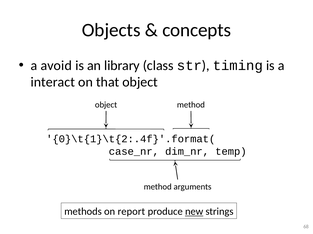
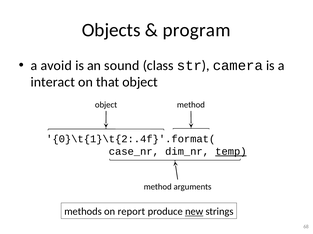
concepts: concepts -> program (197, 30)
library: library -> sound (122, 66)
timing: timing -> camera (238, 66)
temp underline: none -> present (231, 152)
